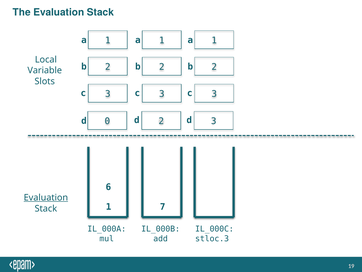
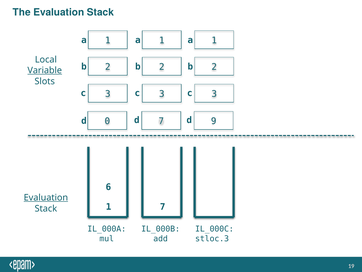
Variable underline: none -> present (45, 70)
d 3: 3 -> 9 (214, 121)
0 2: 2 -> 7 (161, 121)
